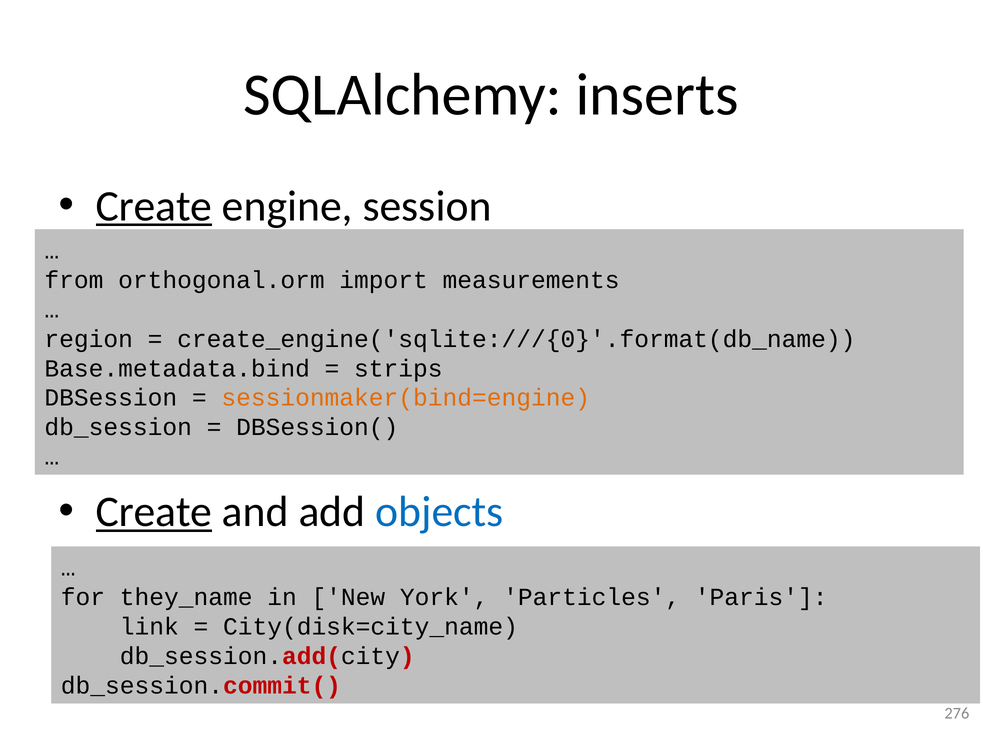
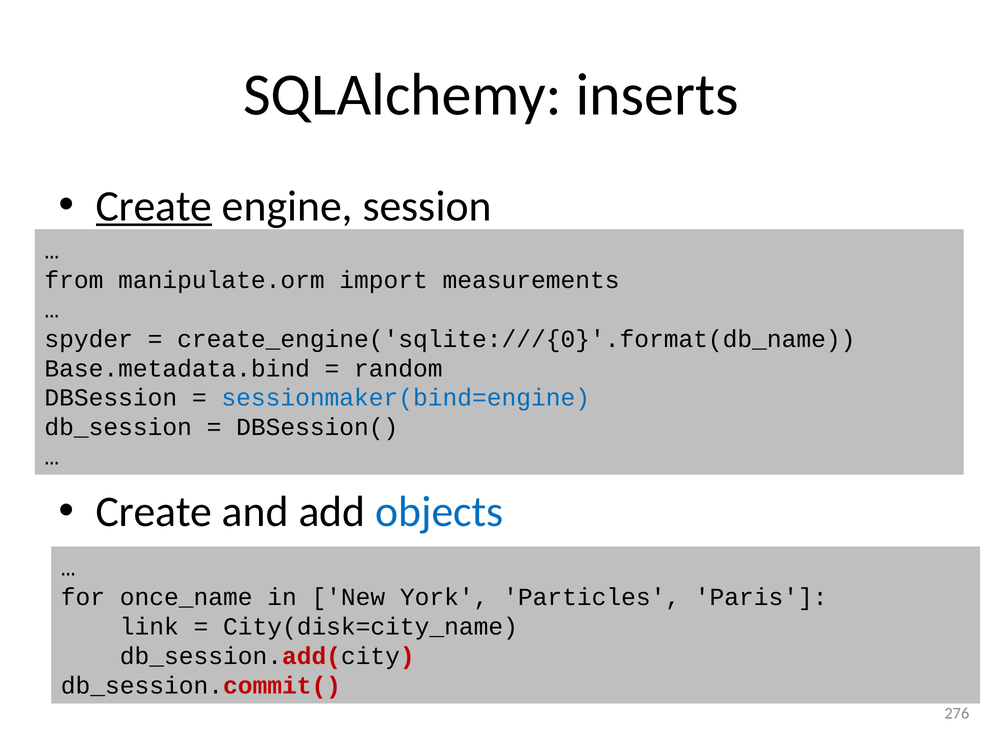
orthogonal.orm: orthogonal.orm -> manipulate.orm (221, 280)
region: region -> spyder (89, 339)
strips: strips -> random (398, 369)
sessionmaker(bind=engine colour: orange -> blue (406, 398)
Create underline: present -> none (154, 512)
they_name: they_name -> once_name (186, 597)
